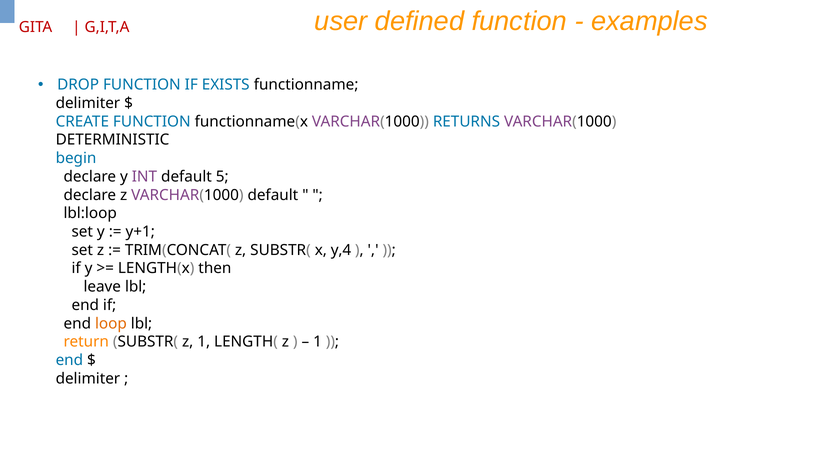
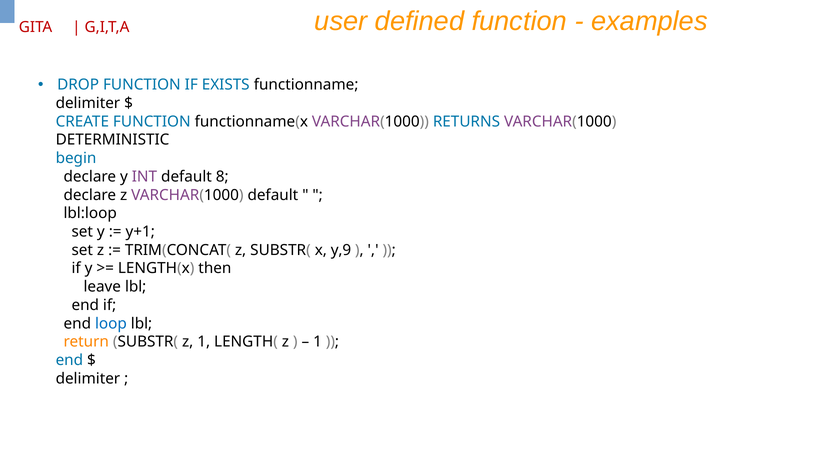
5: 5 -> 8 (222, 177)
y,4: y,4 -> y,9 (341, 250)
loop colour: orange -> blue (111, 323)
